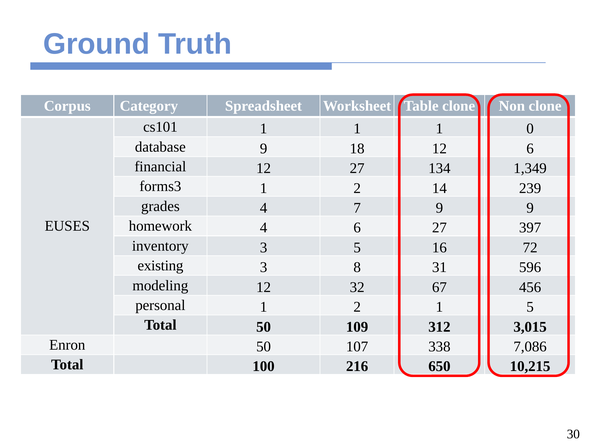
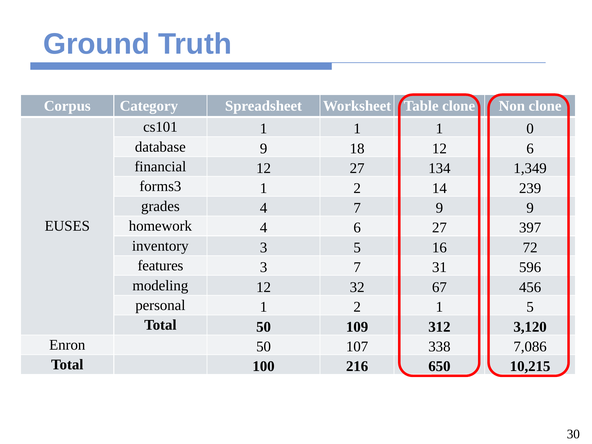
existing: existing -> features (160, 266)
3 8: 8 -> 7 (357, 267)
3,015: 3,015 -> 3,120 (530, 327)
